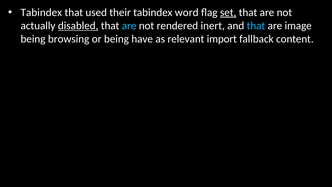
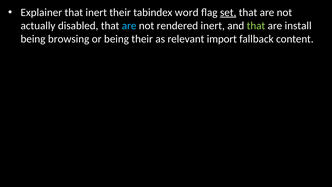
Tabindex: Tabindex -> Explainer (41, 12)
that used: used -> inert (96, 12)
disabled underline: present -> none (78, 26)
that colour: light blue -> light green (256, 26)
image: image -> install (298, 26)
being have: have -> their (142, 39)
